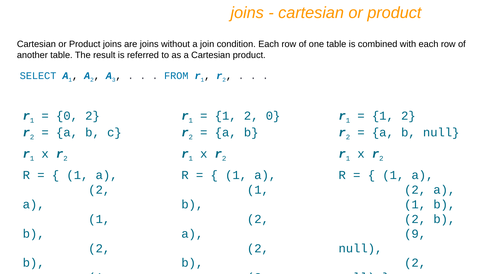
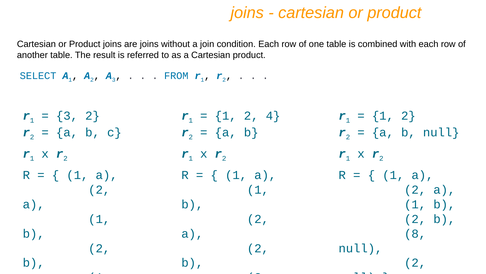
0: 0 -> 3 (67, 115)
2 0: 0 -> 4 (273, 115)
9: 9 -> 8 (415, 233)
